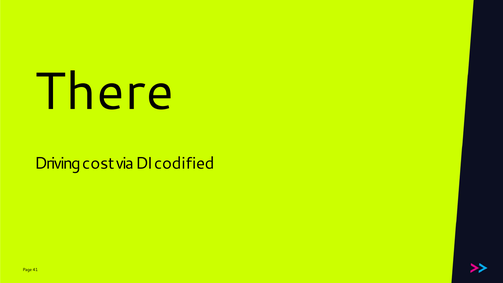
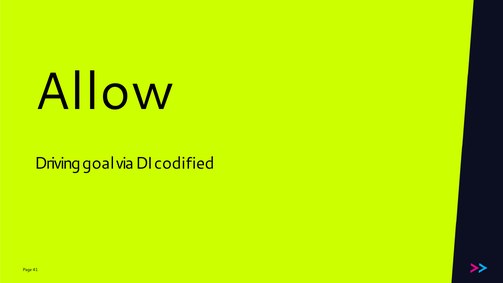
There: There -> Allow (104, 92)
cost: cost -> goal (98, 163)
